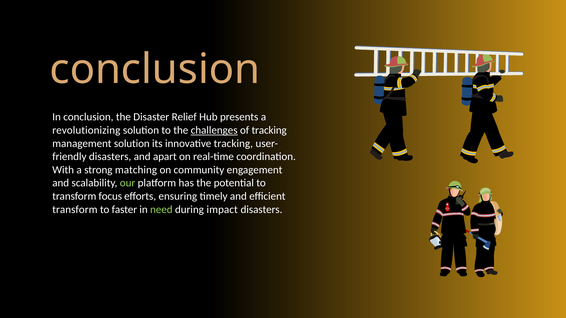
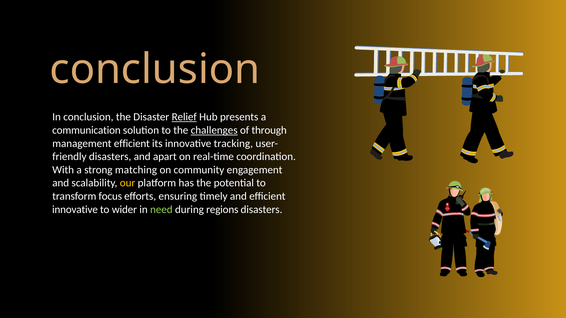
Relief underline: none -> present (184, 117)
revolutionizing: revolutionizing -> communication (86, 130)
of tracking: tracking -> through (269, 130)
management solution: solution -> efficient (132, 144)
our colour: light green -> yellow (128, 183)
transform: transform -> innovative (75, 210)
faster: faster -> wider (124, 210)
impact: impact -> regions (222, 210)
